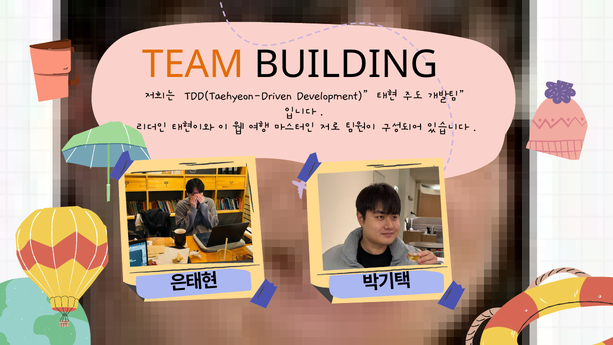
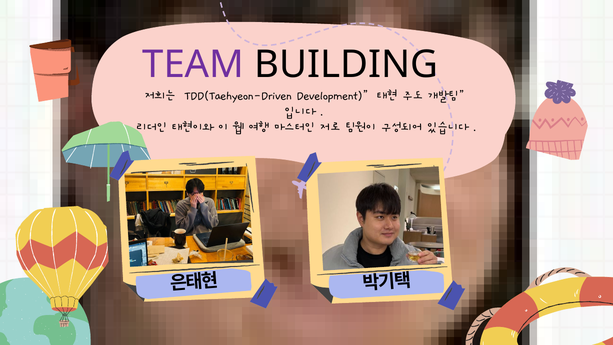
TEAM colour: orange -> purple (193, 65)
